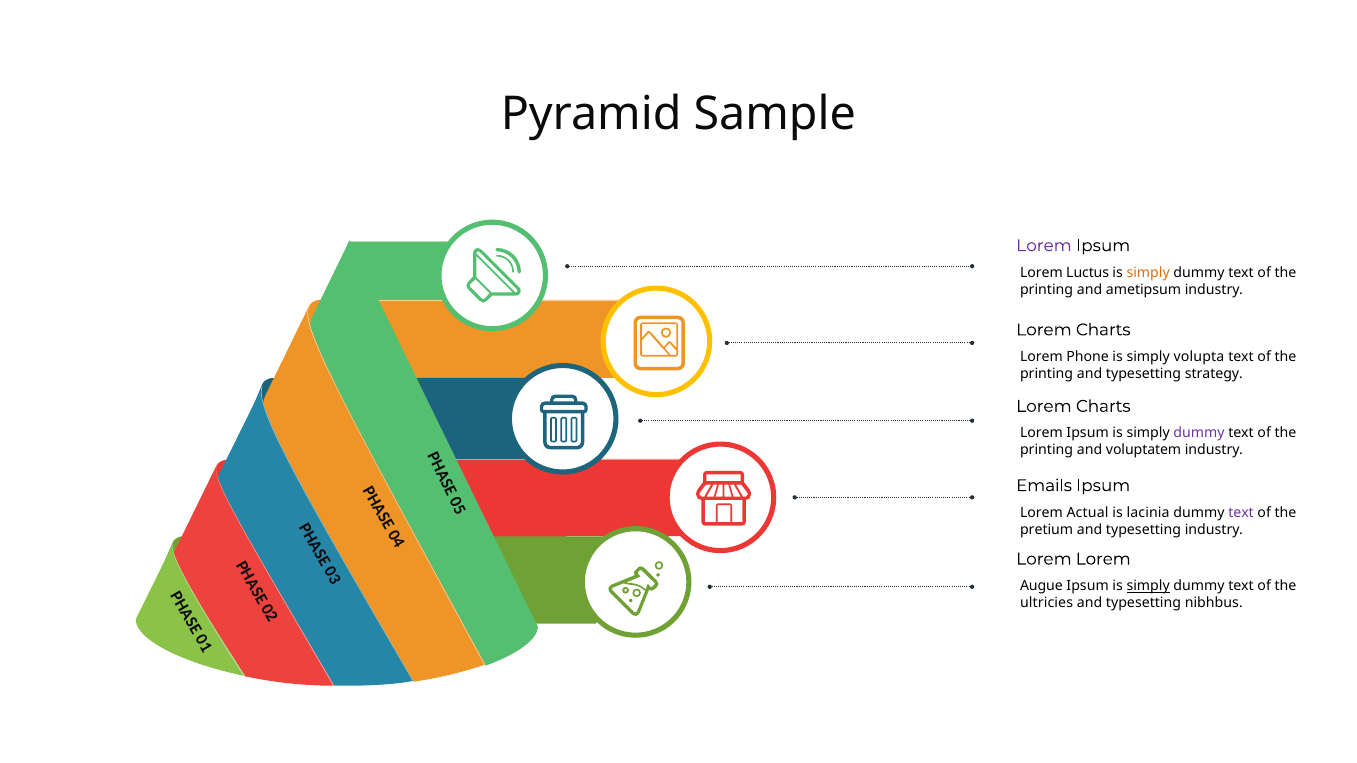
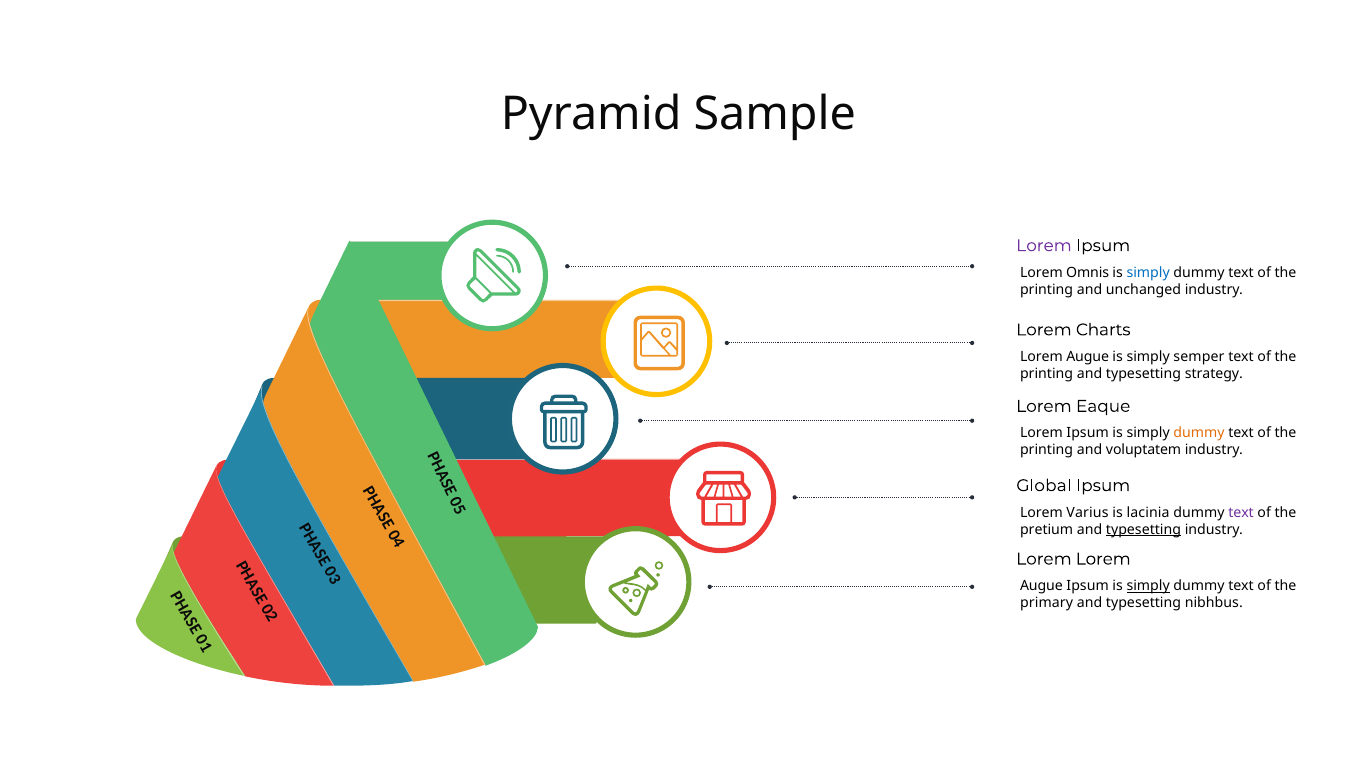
Luctus: Luctus -> Omnis (1088, 273)
simply colour: orange -> blue (1148, 273)
ametipsum: ametipsum -> unchanged (1144, 290)
Lorem Phone: Phone -> Augue (1088, 357)
volupta: volupta -> semper (1199, 357)
Charts: Charts -> Eaque (1103, 406)
dummy colour: purple -> orange (1199, 433)
Emails: Emails -> Global (1044, 486)
Actual: Actual -> Varius (1088, 513)
typesetting underline: none -> present (1144, 530)
ultricies: ultricies -> primary (1047, 603)
